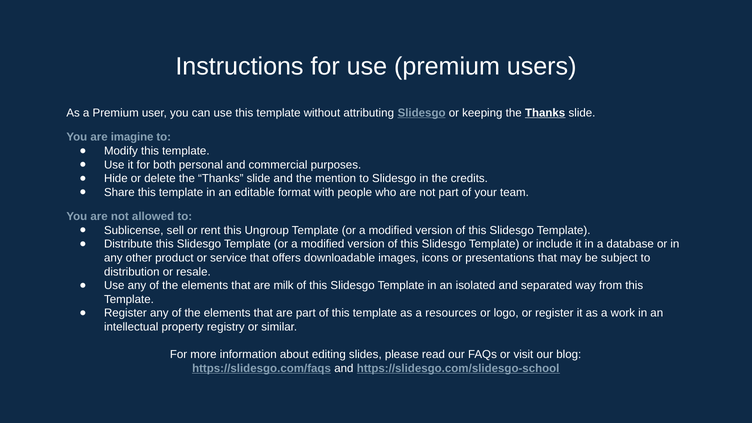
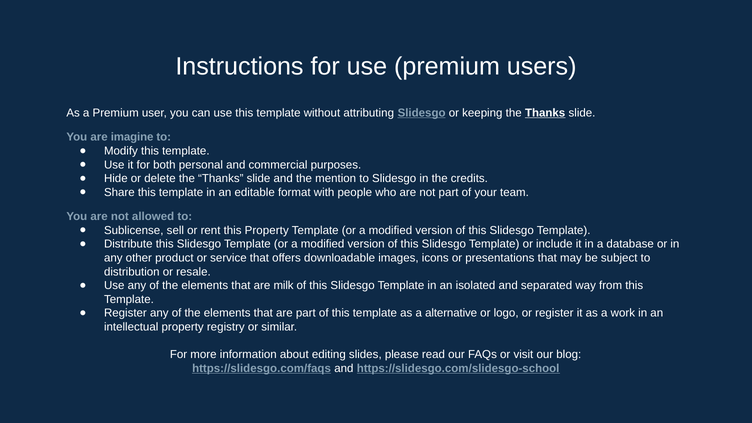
this Ungroup: Ungroup -> Property (267, 230)
resources: resources -> alternative (451, 313)
